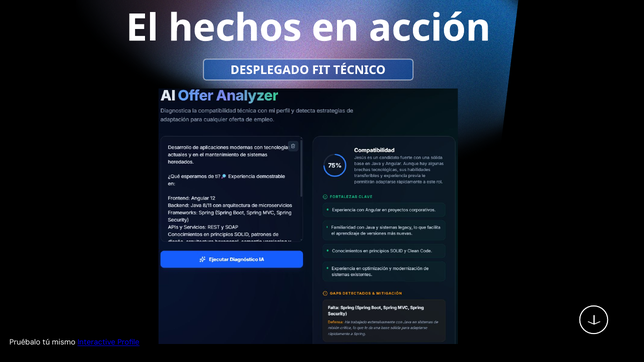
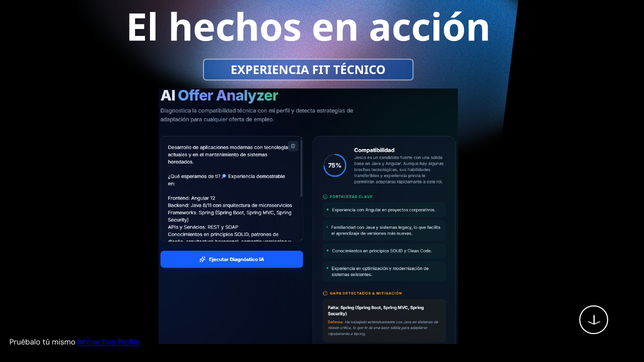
DESPLEGADO: DESPLEGADO -> EXPERIENCIA (270, 70)
